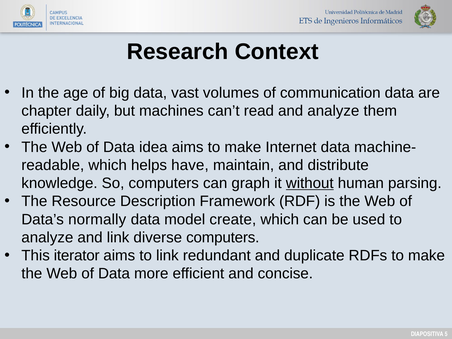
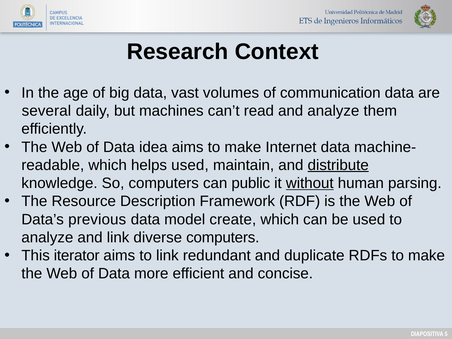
chapter: chapter -> several (46, 111)
helps have: have -> used (190, 165)
distribute underline: none -> present (338, 165)
graph: graph -> public (251, 183)
normally: normally -> previous (97, 219)
